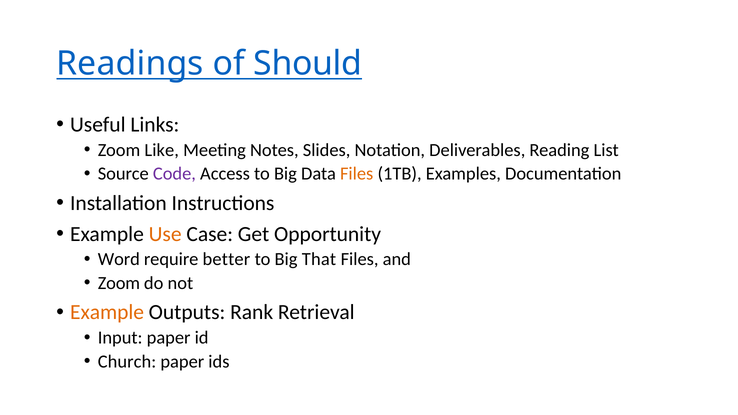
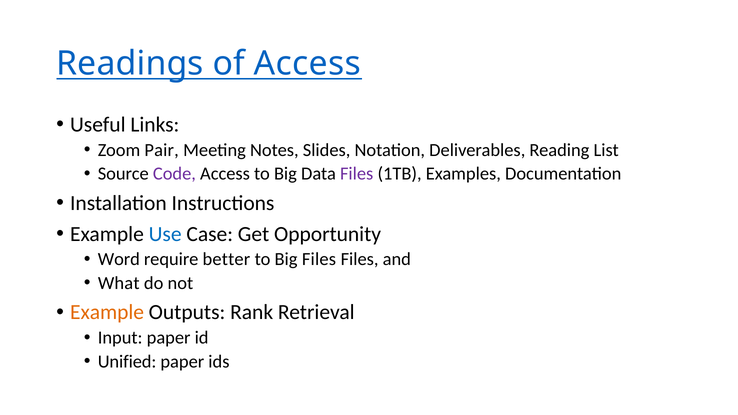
of Should: Should -> Access (307, 63)
Like: Like -> Pair (162, 150)
Files colour: orange -> purple (357, 174)
Use colour: orange -> blue (165, 234)
Big That: That -> Files (319, 259)
Zoom: Zoom -> What (119, 283)
Church: Church -> Unified (127, 362)
